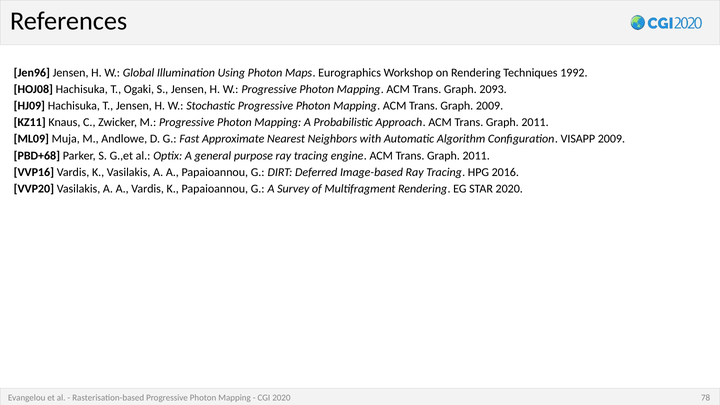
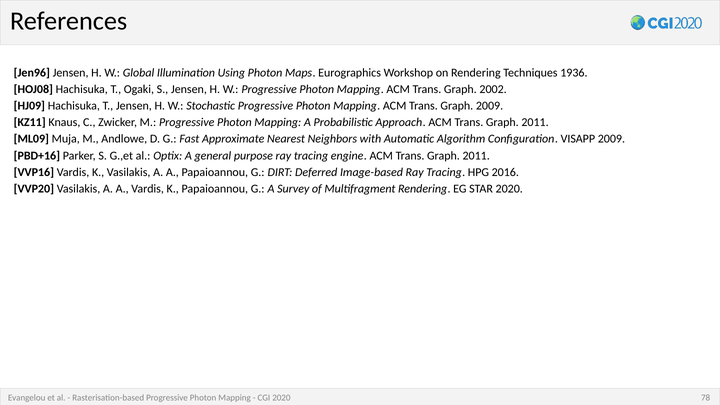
1992: 1992 -> 1936 (574, 73)
2093: 2093 -> 2002 (493, 89)
PBD+68: PBD+68 -> PBD+16 (37, 156)
